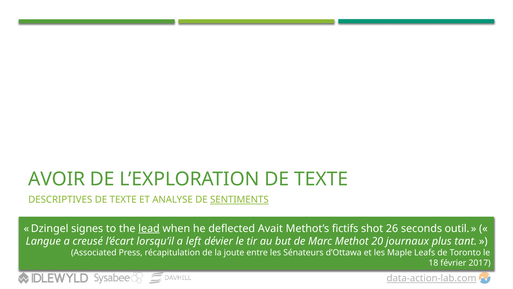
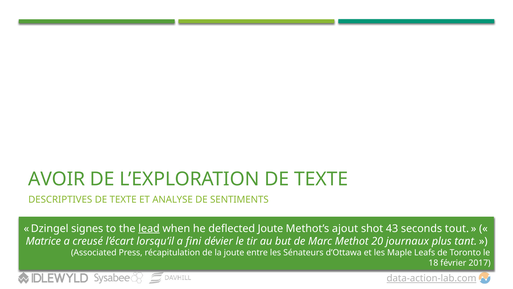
SENTIMENTS underline: present -> none (239, 199)
deflected Avait: Avait -> Joute (270, 228)
fictifs: fictifs -> ajout (345, 228)
26: 26 -> 43 (392, 228)
outil: outil -> tout (457, 228)
Langue: Langue -> Matrice (43, 241)
left: left -> fini (194, 241)
